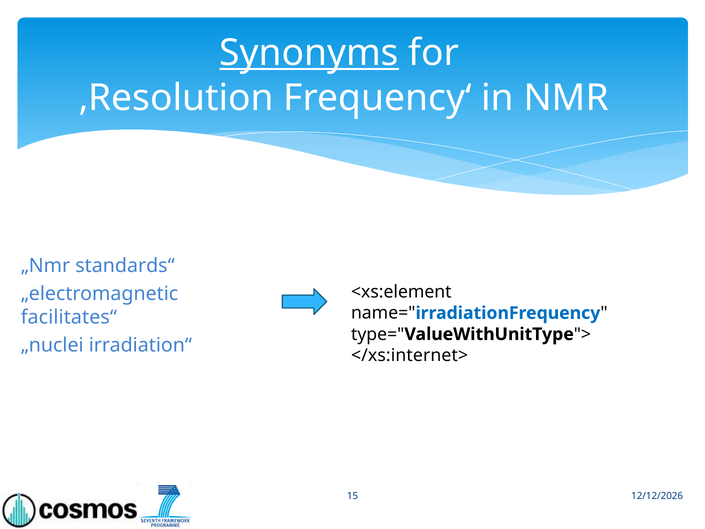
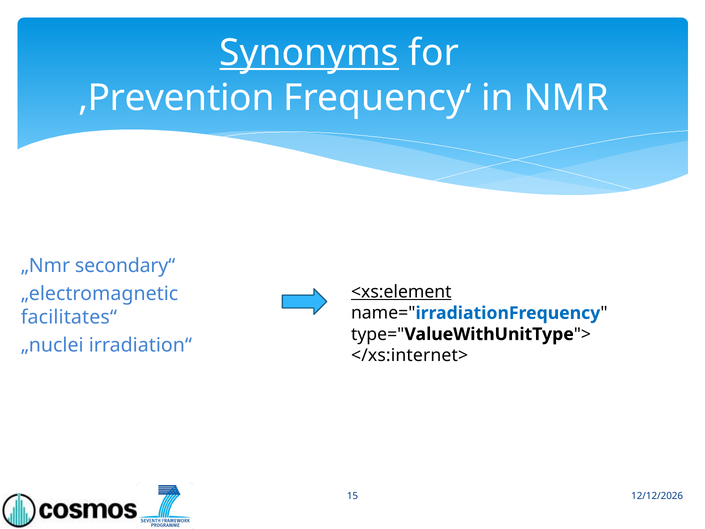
‚Resolution: ‚Resolution -> ‚Prevention (177, 98)
standards“: standards“ -> secondary“ (125, 266)
<xs:element underline: none -> present (401, 292)
